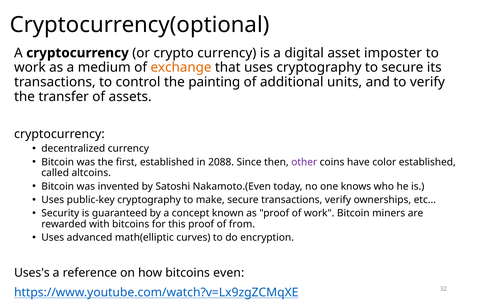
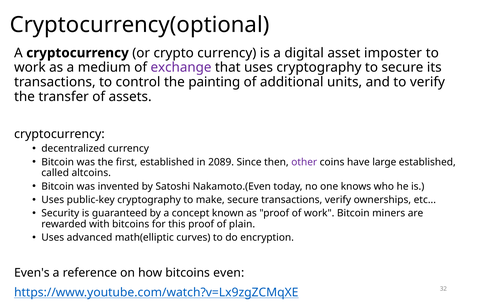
exchange colour: orange -> purple (181, 67)
2088: 2088 -> 2089 (221, 162)
color: color -> large (384, 162)
from: from -> plain (242, 224)
Uses's: Uses's -> Even's (32, 273)
